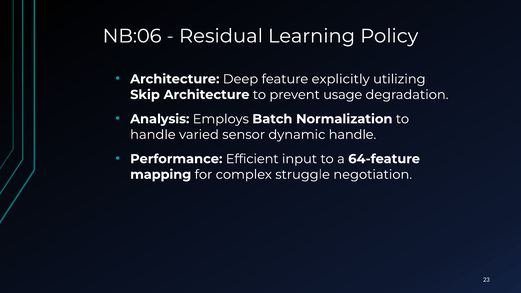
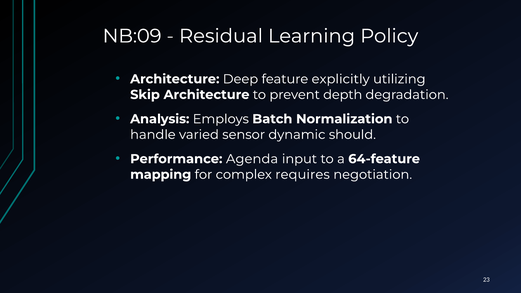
NB:06: NB:06 -> NB:09 (132, 36)
usage: usage -> depth (343, 95)
dynamic handle: handle -> should (352, 135)
Efficient: Efficient -> Agenda (252, 159)
struggle: struggle -> requires (303, 175)
